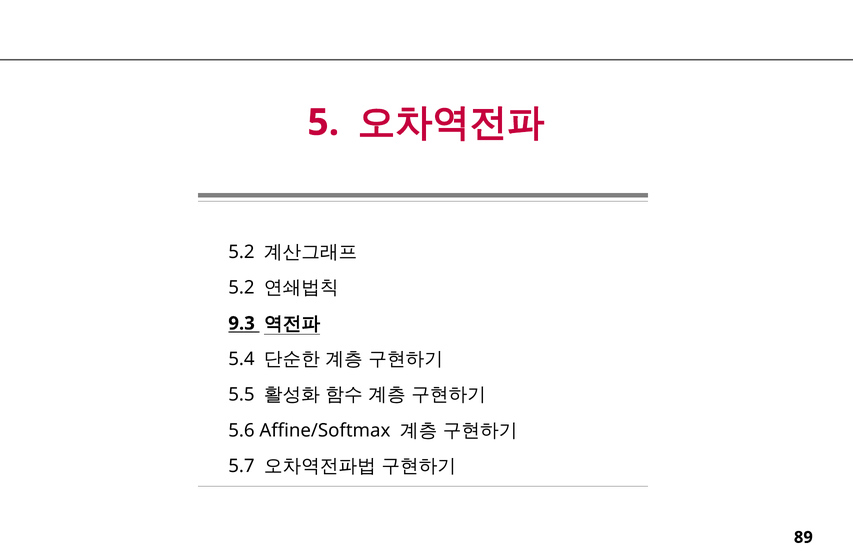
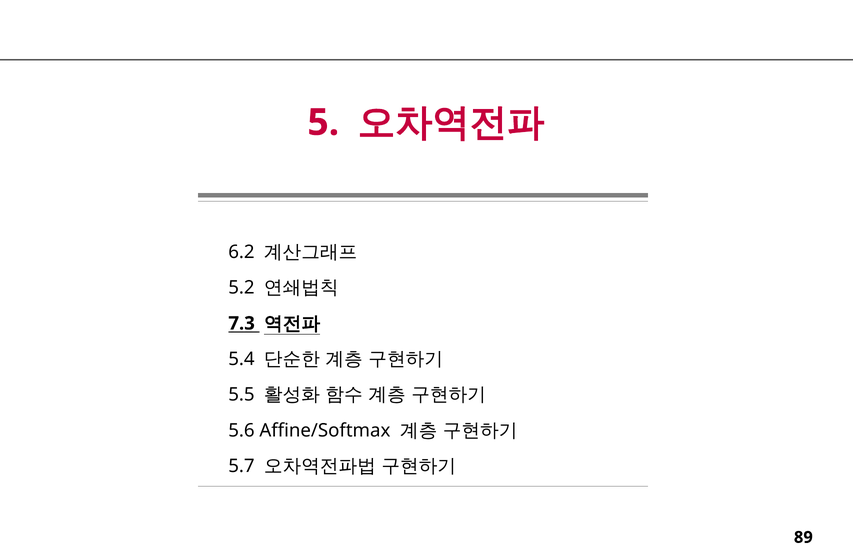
5.2: 5.2 -> 6.2 (241, 252)
9.3: 9.3 -> 7.3 (242, 324)
